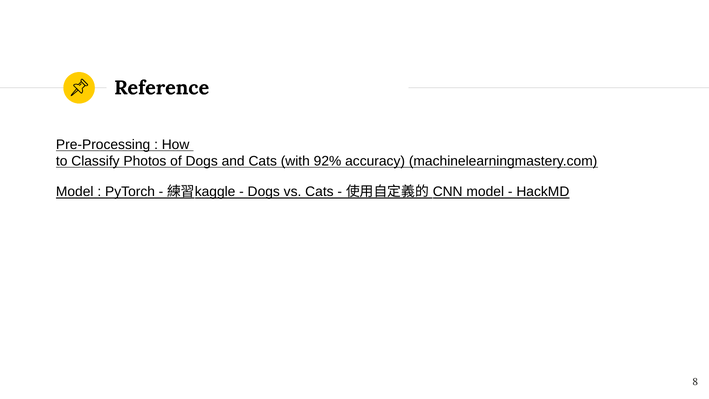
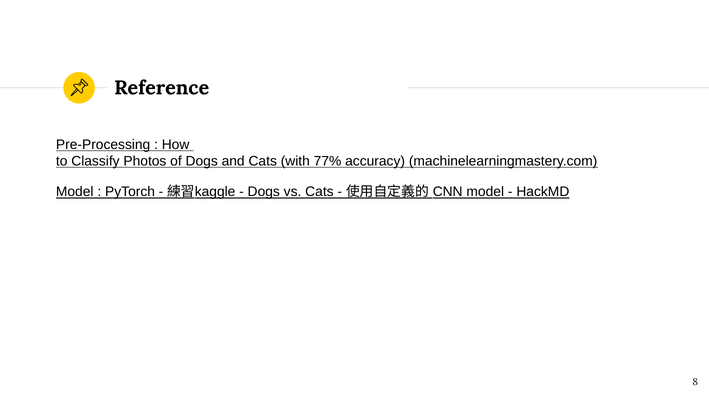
92%: 92% -> 77% (328, 161)
